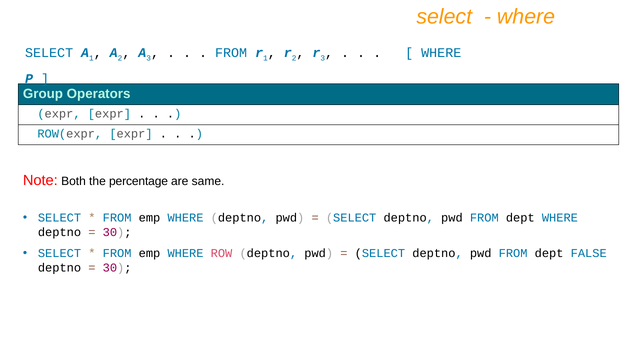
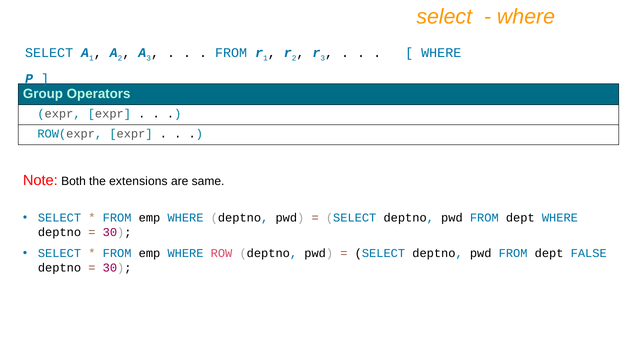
percentage: percentage -> extensions (138, 181)
